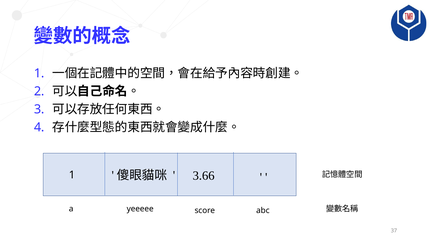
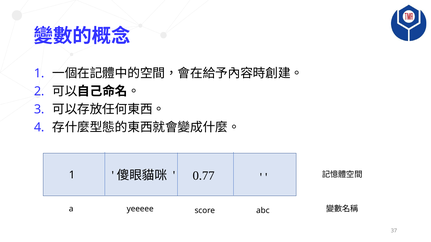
3.66: 3.66 -> 0.77 (204, 176)
